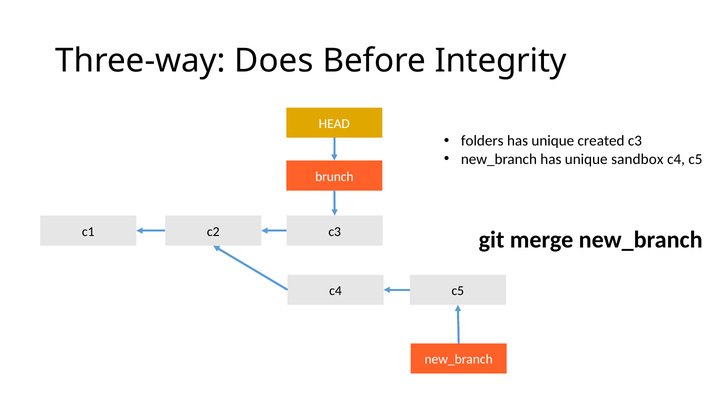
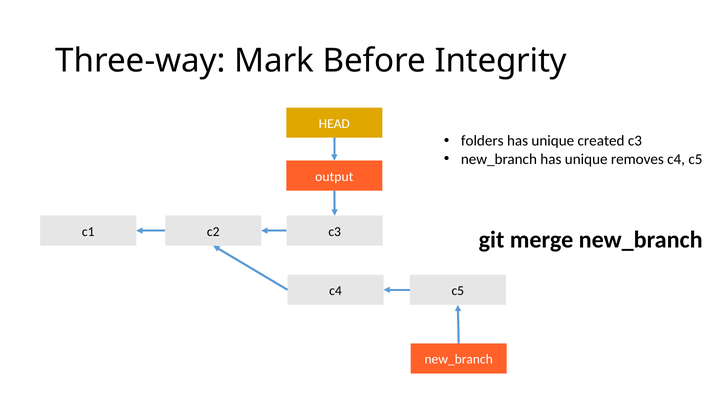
Does: Does -> Mark (274, 61)
sandbox: sandbox -> removes (637, 159)
brunch: brunch -> output (334, 177)
